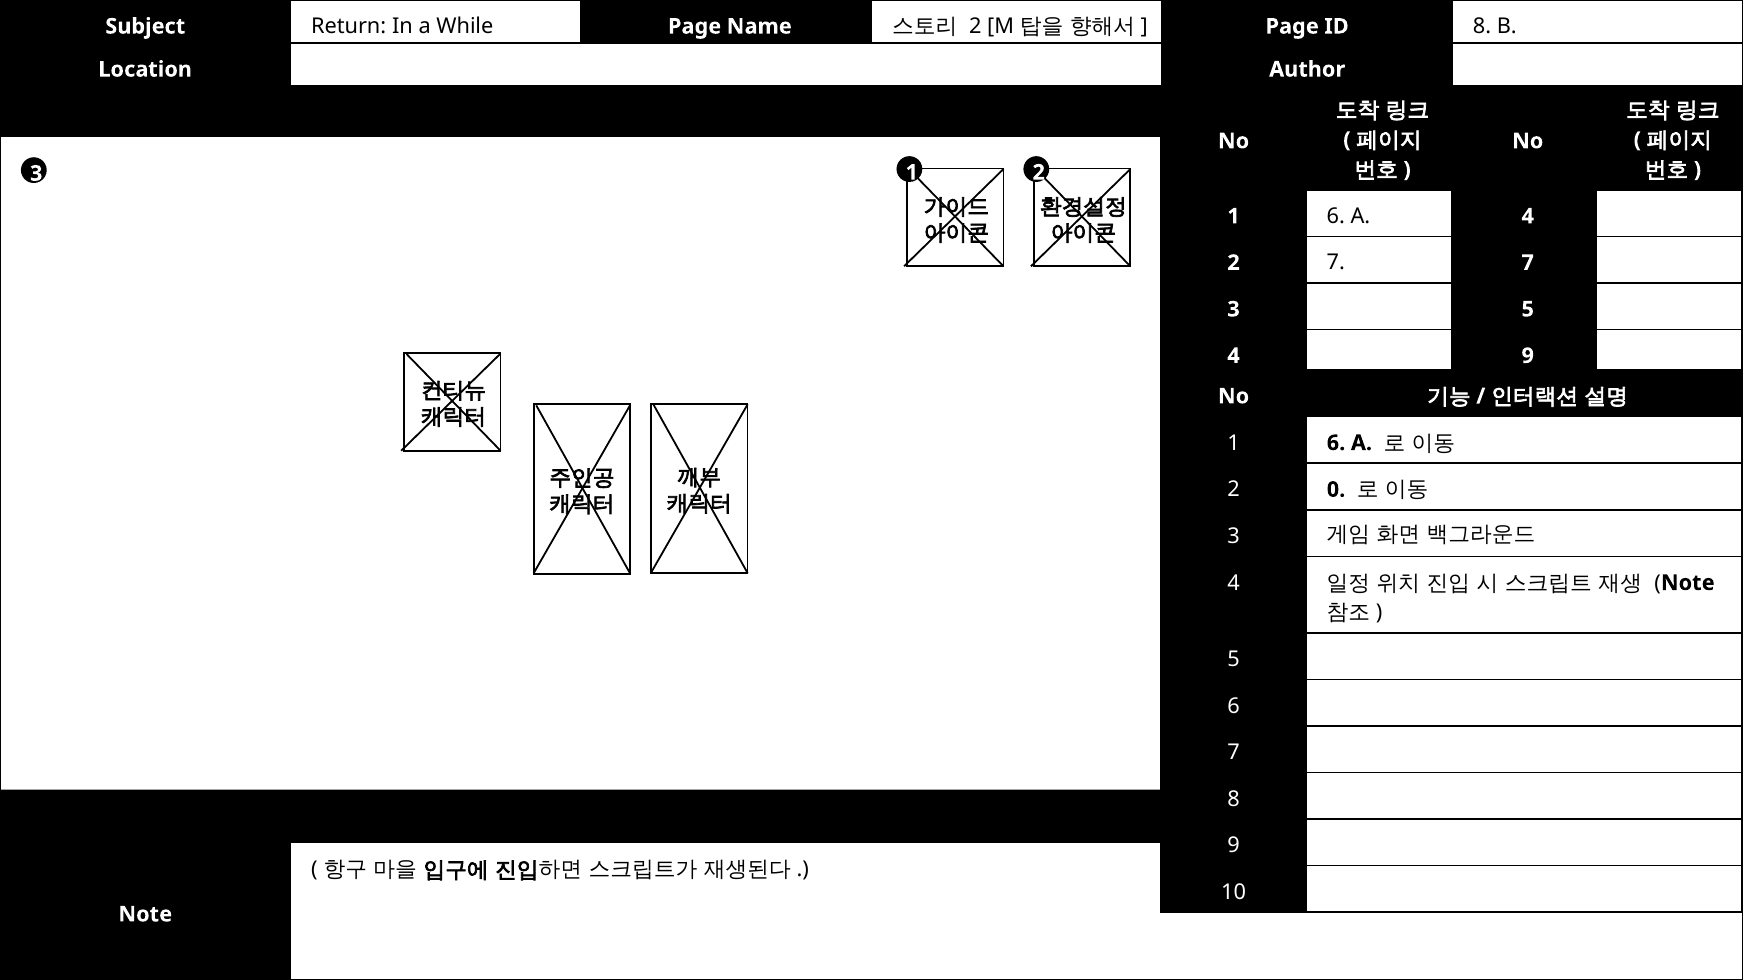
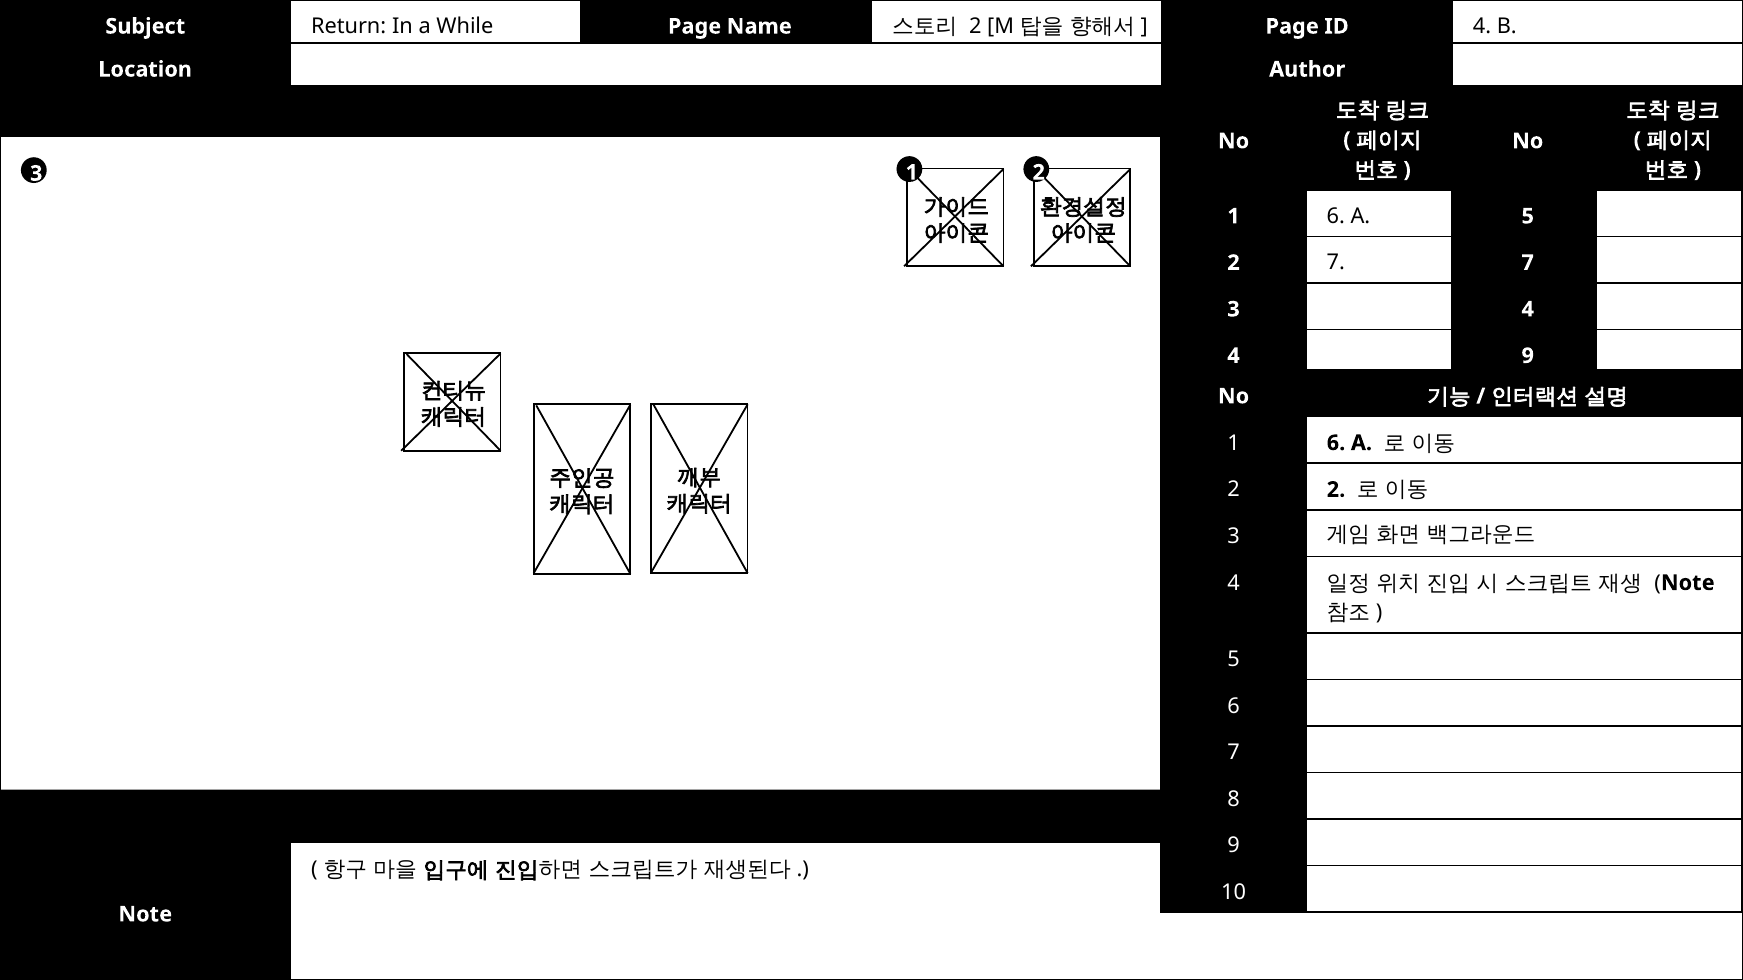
ID 8: 8 -> 4 (1482, 26)
A 4: 4 -> 5 (1528, 216)
3 5: 5 -> 4 (1528, 309)
2 0: 0 -> 2 (1336, 490)
